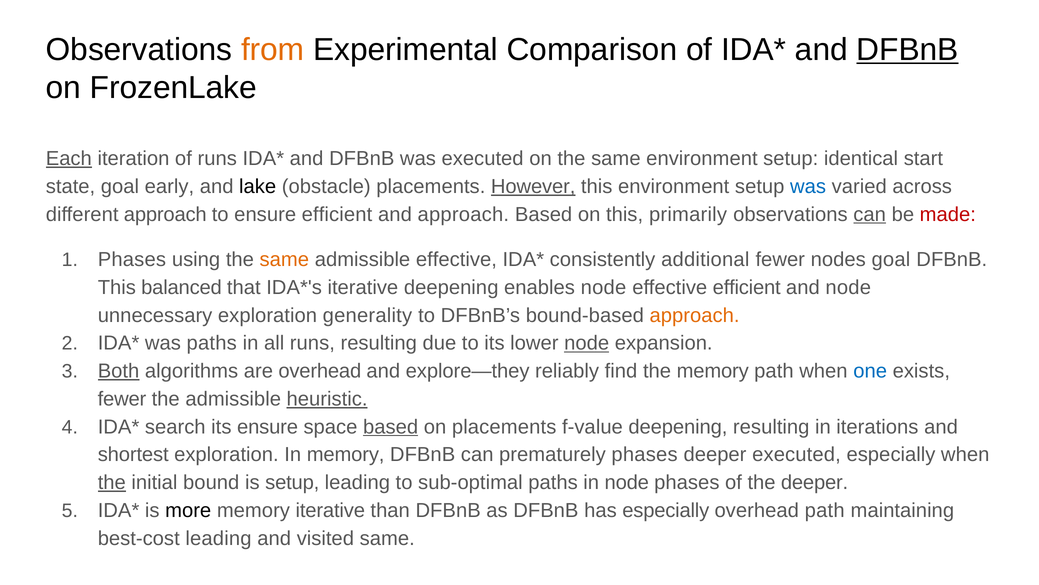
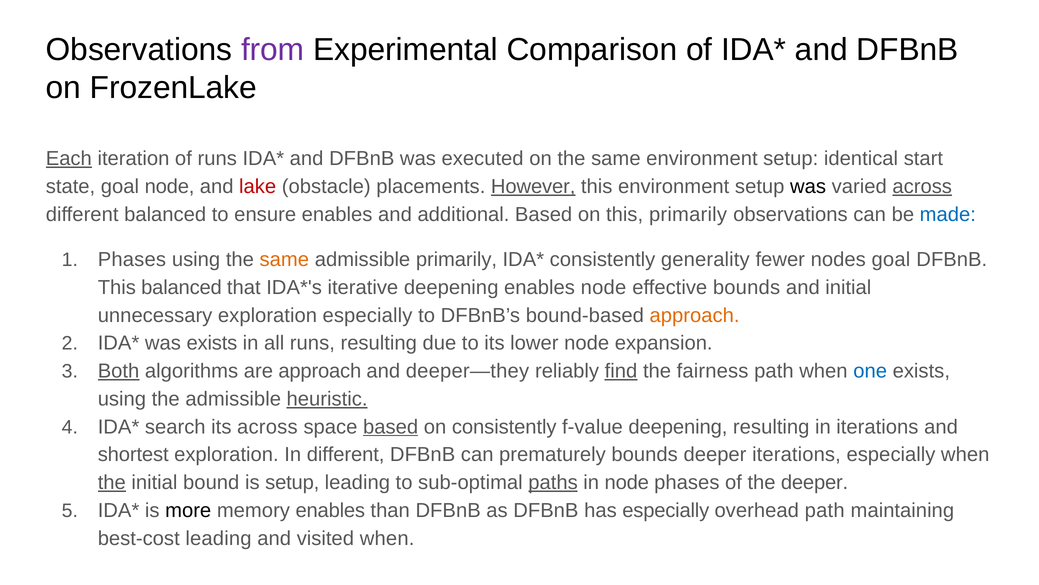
from colour: orange -> purple (273, 50)
DFBnB underline: present -> none (908, 50)
goal early: early -> node (170, 186)
lake colour: black -> red (258, 186)
was colour: blue -> black (808, 186)
across underline: none -> present (922, 186)
different approach: approach -> balanced (165, 214)
ensure efficient: efficient -> enables (337, 214)
and approach: approach -> additional (463, 214)
can underline: present -> none (870, 214)
made colour: red -> blue (948, 214)
admissible effective: effective -> primarily (456, 259)
additional: additional -> generality (705, 259)
effective efficient: efficient -> bounds (747, 287)
and node: node -> initial (848, 287)
exploration generality: generality -> especially (367, 315)
was paths: paths -> exists (212, 343)
node underline: present -> none (587, 343)
are overhead: overhead -> approach (320, 371)
explore—they: explore—they -> deeper—they (467, 371)
find underline: none -> present (621, 371)
the memory: memory -> fairness (713, 371)
fewer: fewer -> using (122, 399)
its ensure: ensure -> across (267, 426)
on placements: placements -> consistently (504, 426)
In memory: memory -> different (346, 454)
prematurely phases: phases -> bounds (645, 454)
deeper executed: executed -> iterations (796, 454)
paths underline: none -> present (553, 482)
memory iterative: iterative -> enables (330, 510)
visited same: same -> when (387, 538)
